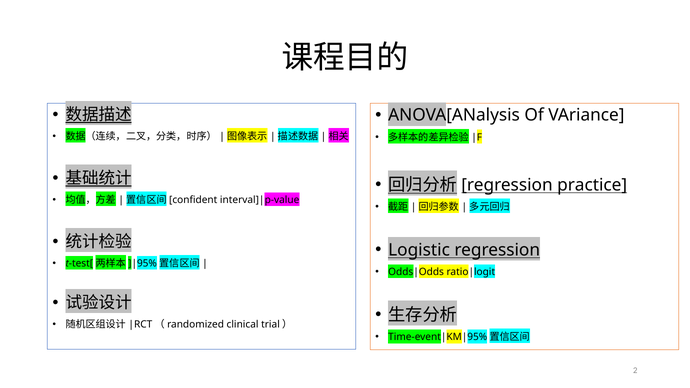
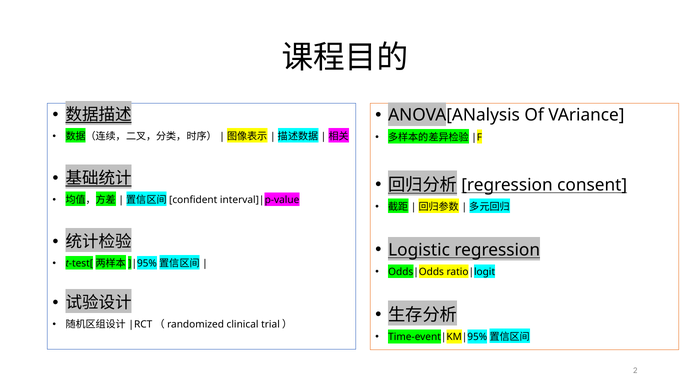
practice: practice -> consent (592, 185)
